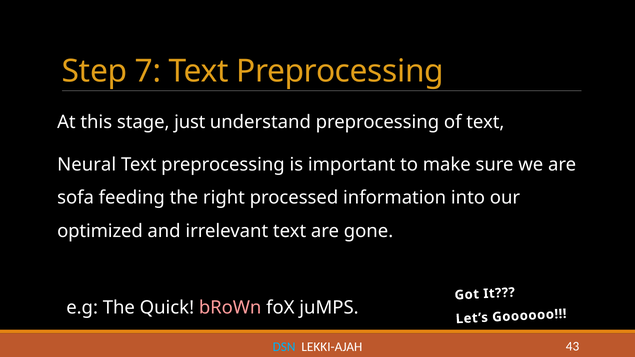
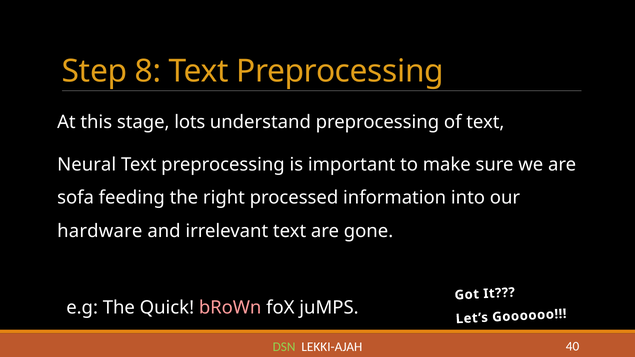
7: 7 -> 8 (148, 71)
just: just -> lots (190, 122)
optimized: optimized -> hardware (100, 231)
DSN colour: light blue -> light green (284, 347)
43: 43 -> 40 (573, 347)
